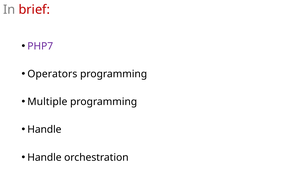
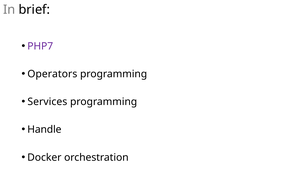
brief colour: red -> black (34, 10)
Multiple: Multiple -> Services (47, 102)
Handle: Handle -> Docker (44, 157)
